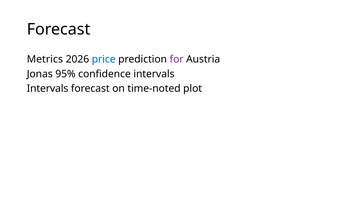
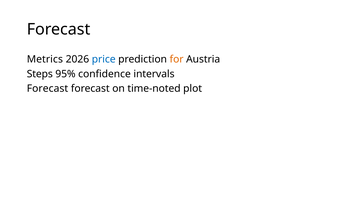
for colour: purple -> orange (177, 59)
Jonas: Jonas -> Steps (40, 74)
Intervals: Intervals -> Forecast (47, 89)
